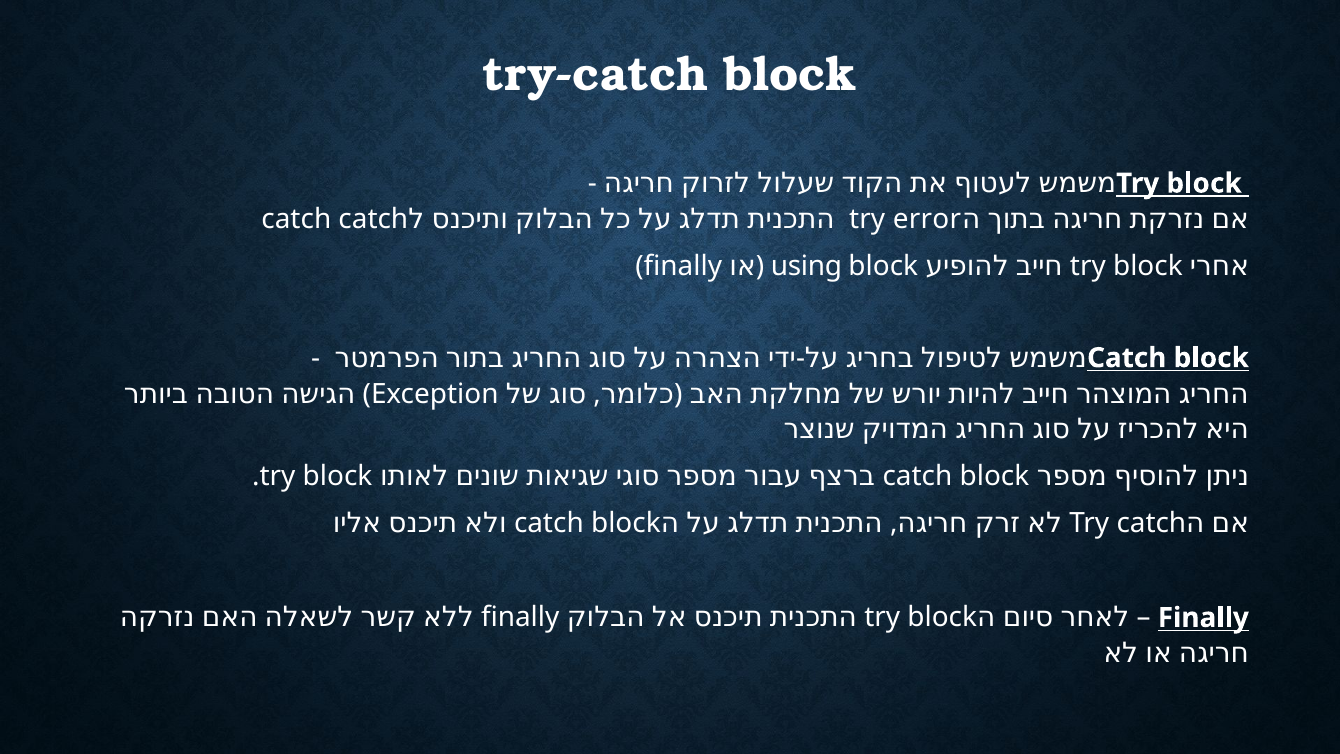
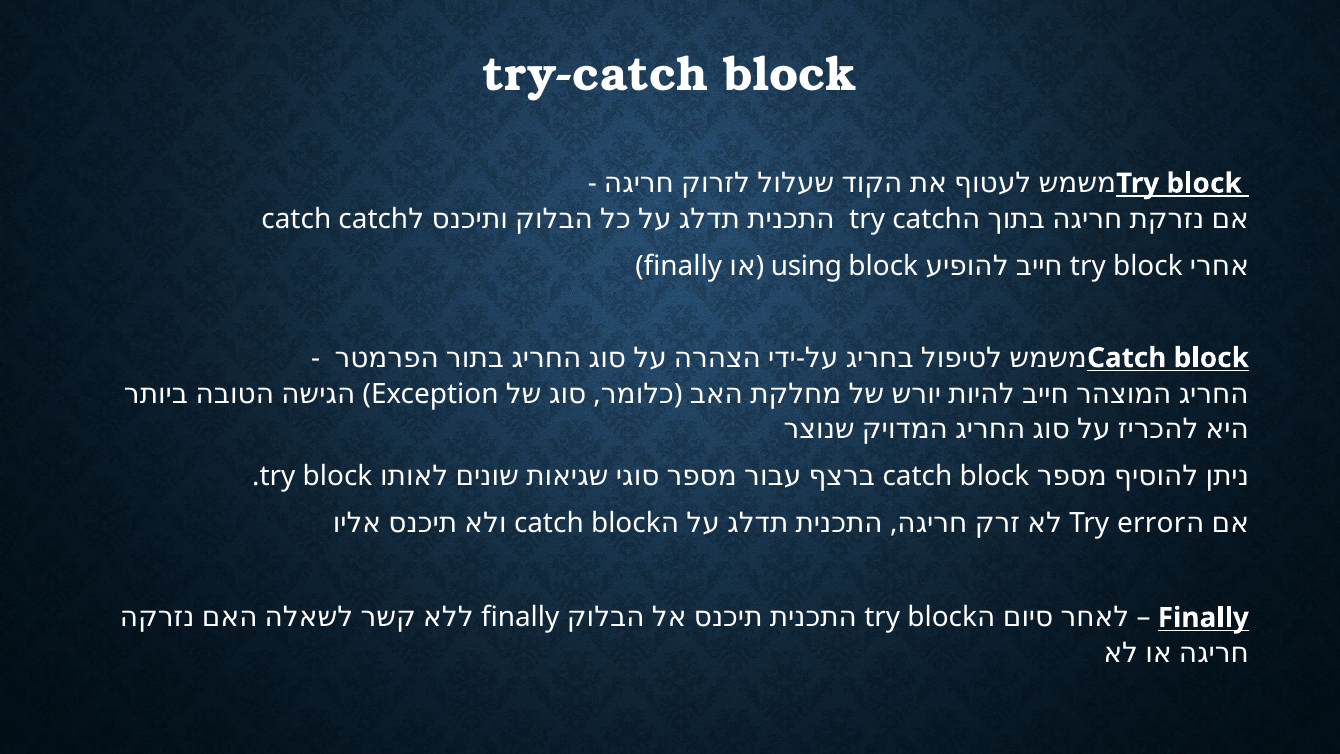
try error: error -> catch (927, 219)
Try catch: catch -> error (1151, 524)
